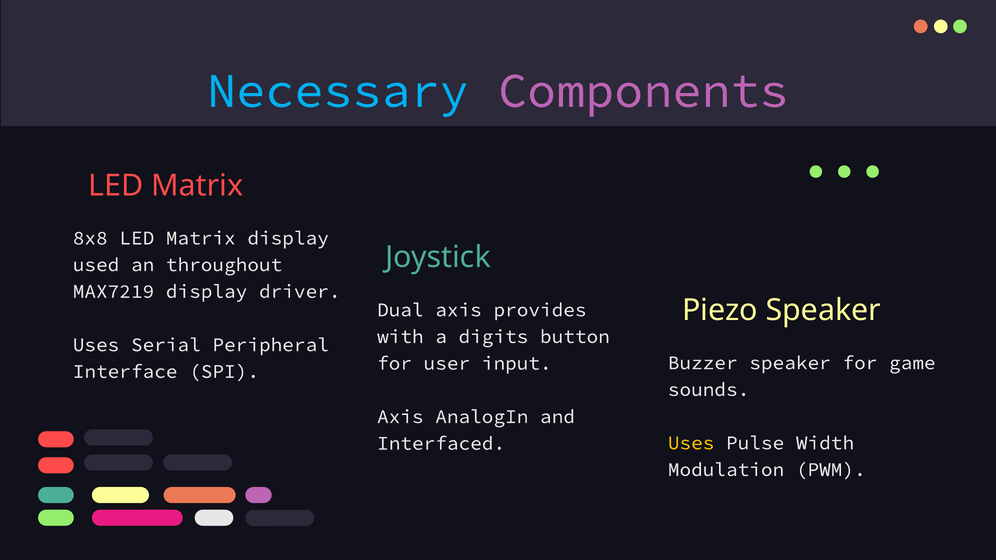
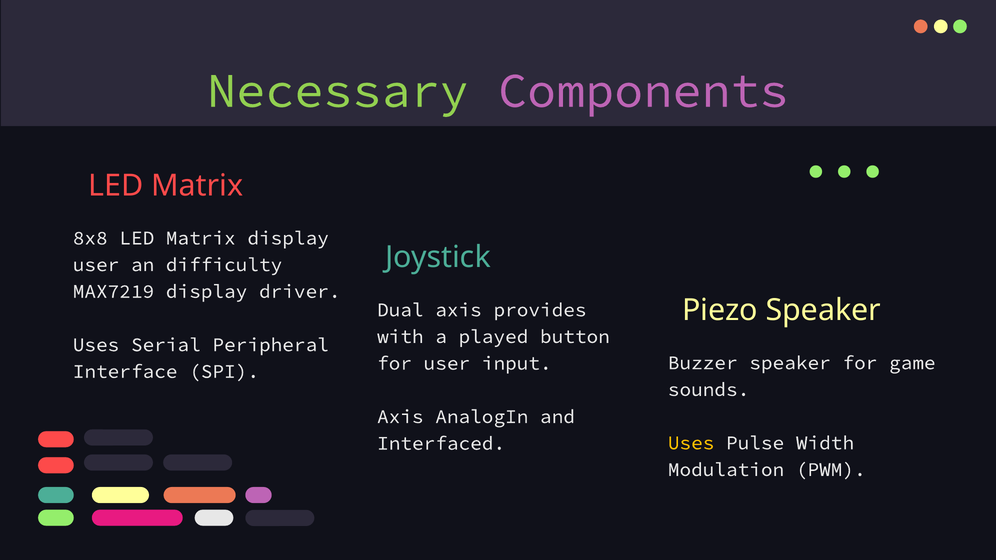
Necessary colour: light blue -> light green (338, 91)
used: used -> user (96, 265)
throughout: throughout -> difficulty (224, 265)
digits: digits -> played (493, 337)
